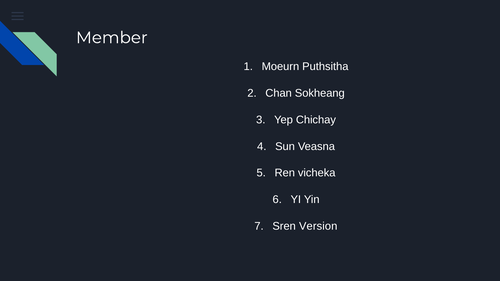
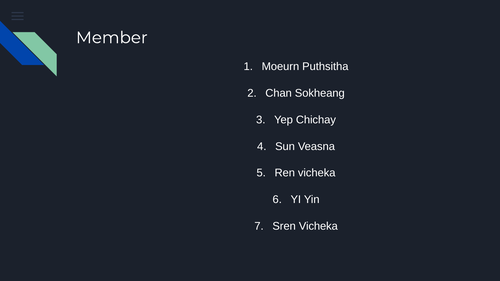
Sren Version: Version -> Vicheka (318, 226)
